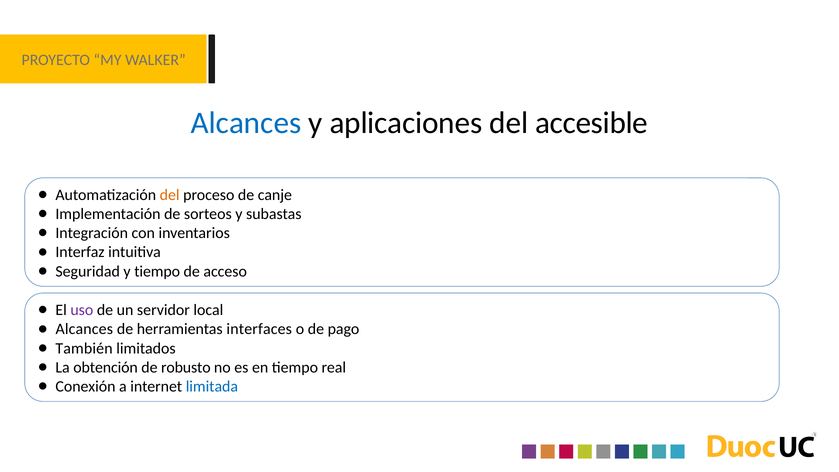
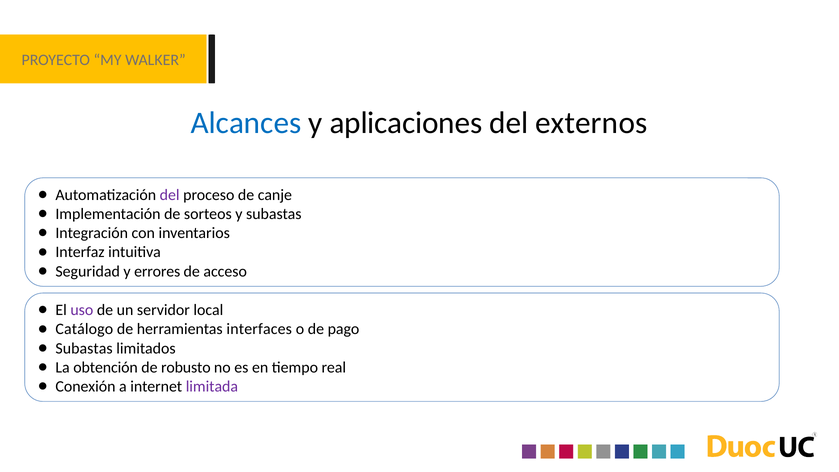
accesible: accesible -> externos (591, 123)
del colour: orange -> purple (170, 195)
y tiempo: tiempo -> errores (157, 271)
Alcances: Alcances -> Catálogo (84, 329)
También: También -> Subastas (84, 348)
limitada colour: blue -> purple (212, 386)
